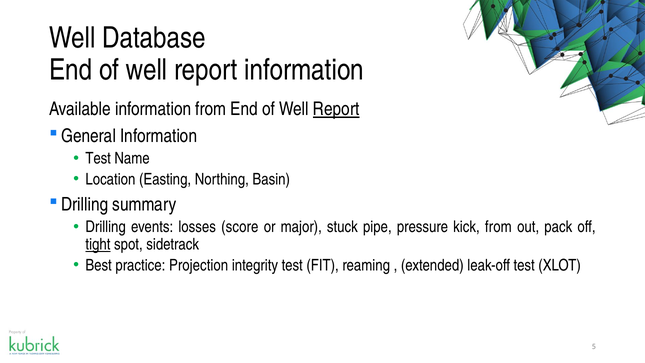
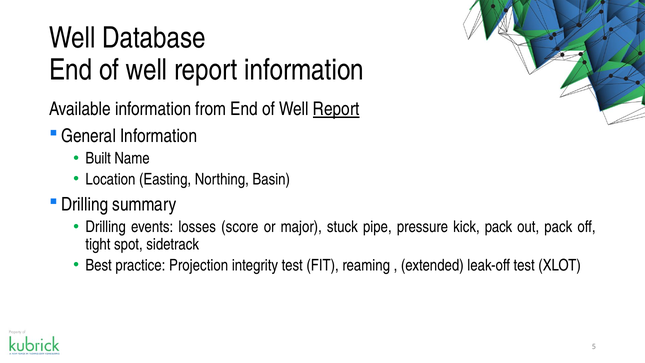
Test: Test -> Built (98, 158)
kick from: from -> pack (498, 227)
tight underline: present -> none (98, 244)
